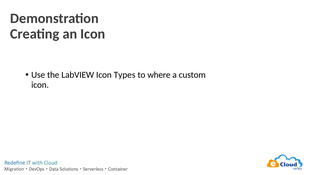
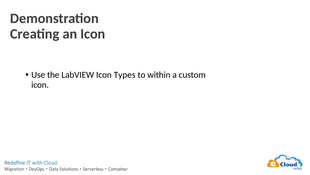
where: where -> within (159, 75)
